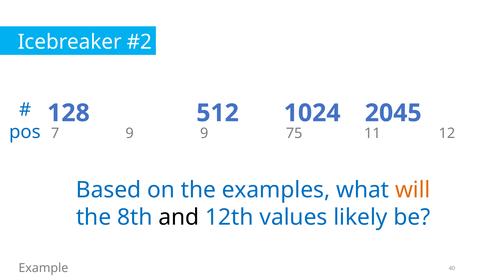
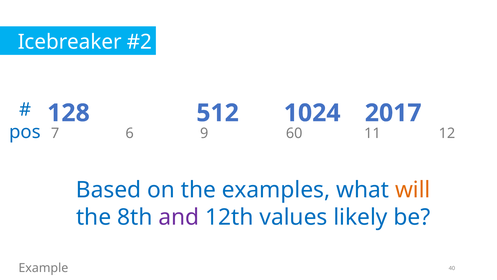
2045: 2045 -> 2017 (393, 113)
7 9: 9 -> 6 (130, 133)
75: 75 -> 60 (294, 133)
and colour: black -> purple (179, 217)
